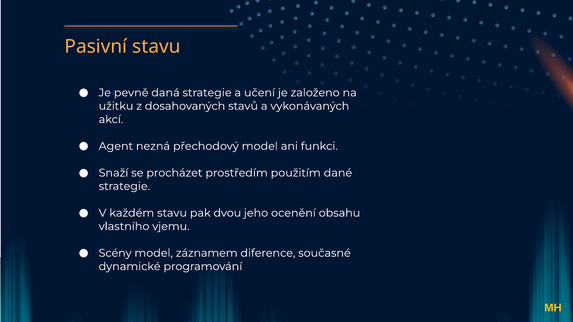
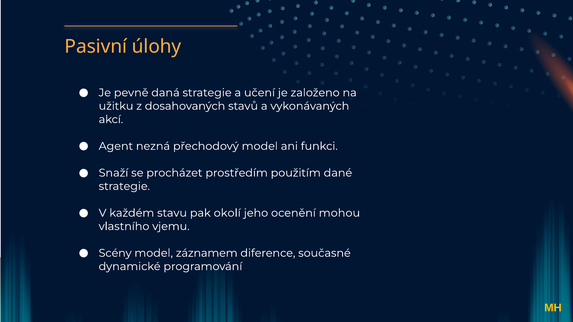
Pasivní stavu: stavu -> úlohy (157, 46)
dvou: dvou -> okolí (227, 213)
obsahu: obsahu -> mohou (339, 213)
